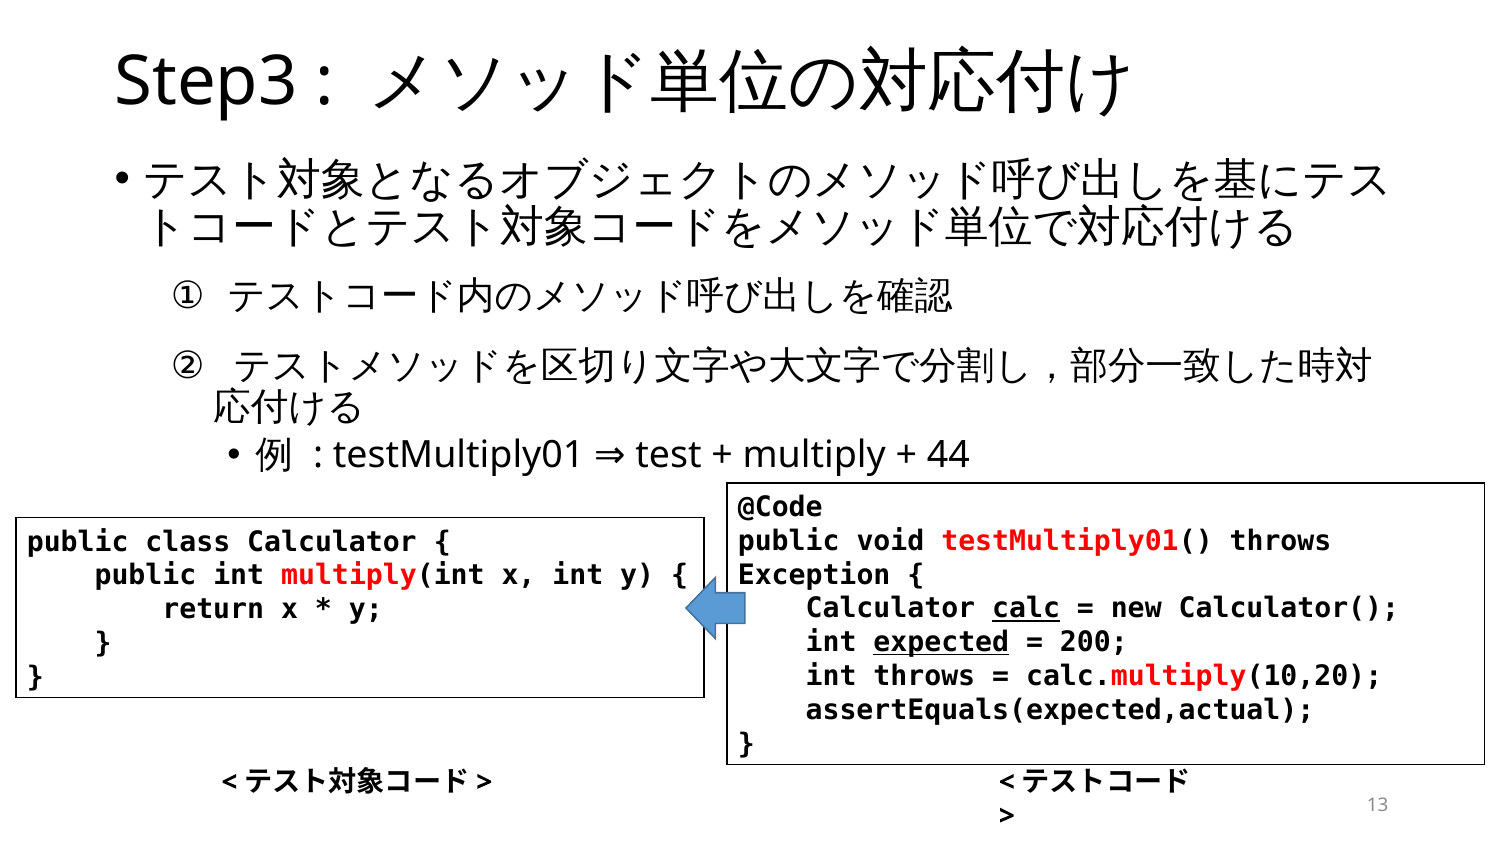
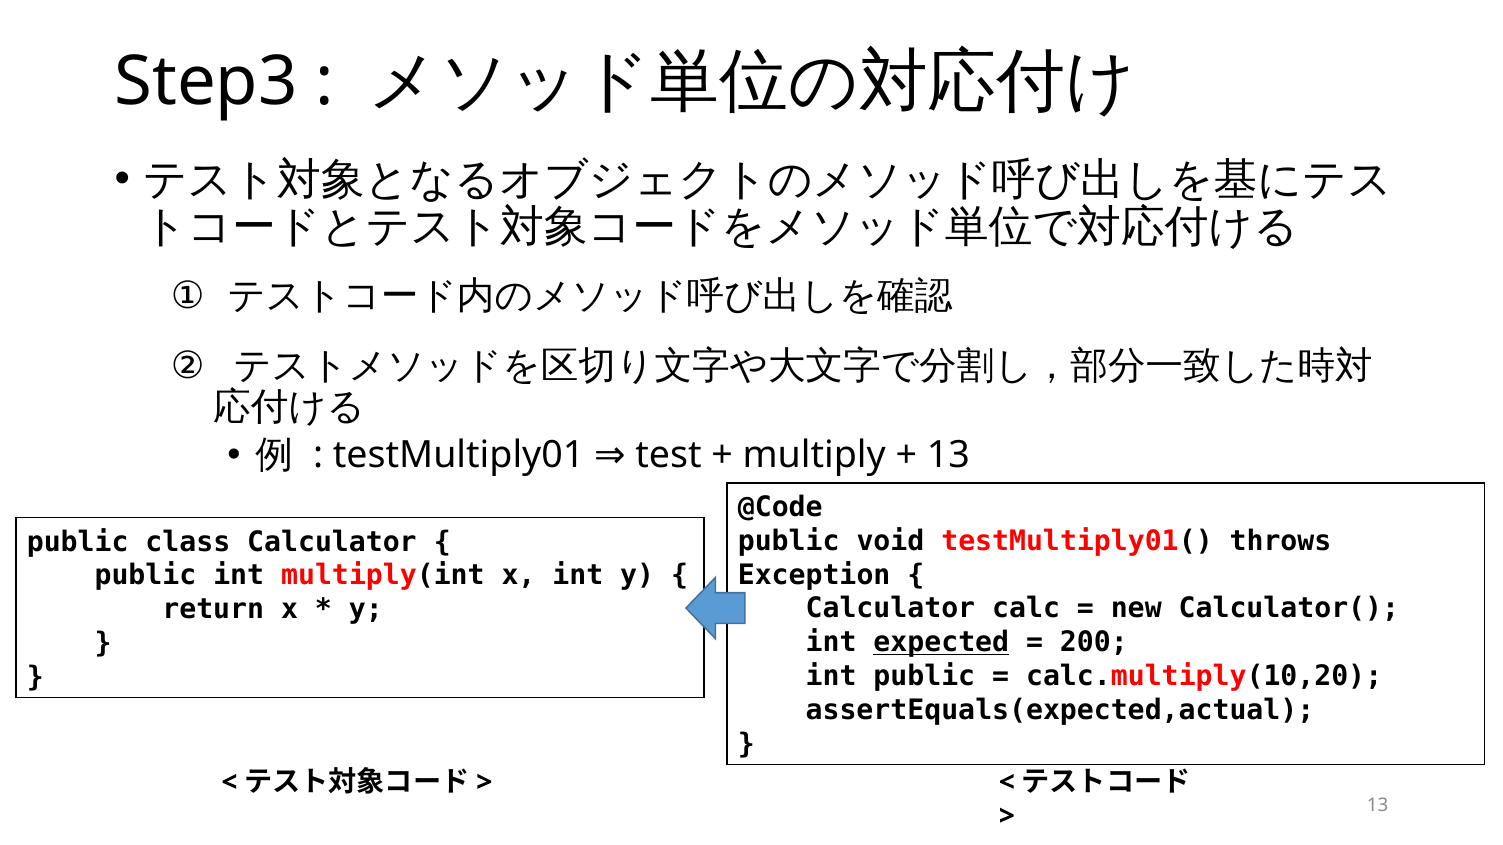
44: 44 -> 13 (948, 455)
calc underline: present -> none (1026, 609)
int throws: throws -> public (924, 677)
